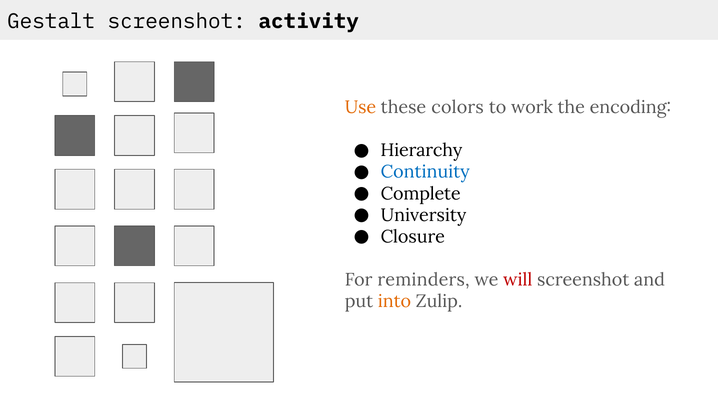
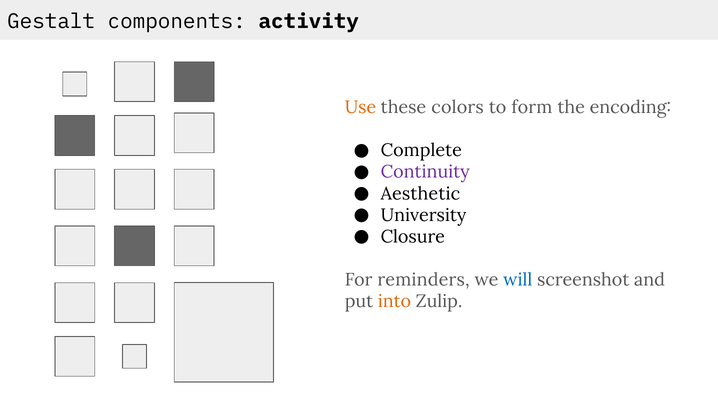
Gestalt screenshot: screenshot -> components (177, 21)
work: work -> form (532, 107)
Hierarchy: Hierarchy -> Complete (421, 150)
Continuity colour: blue -> purple (425, 172)
Complete: Complete -> Aesthetic (420, 194)
will colour: red -> blue (518, 280)
